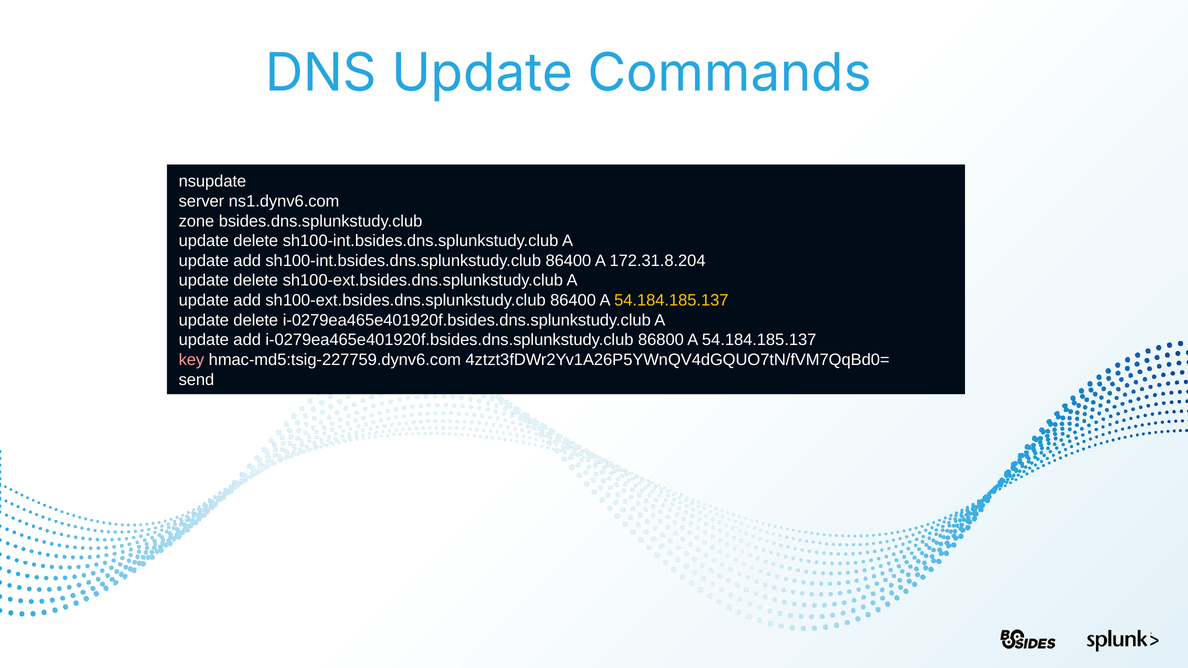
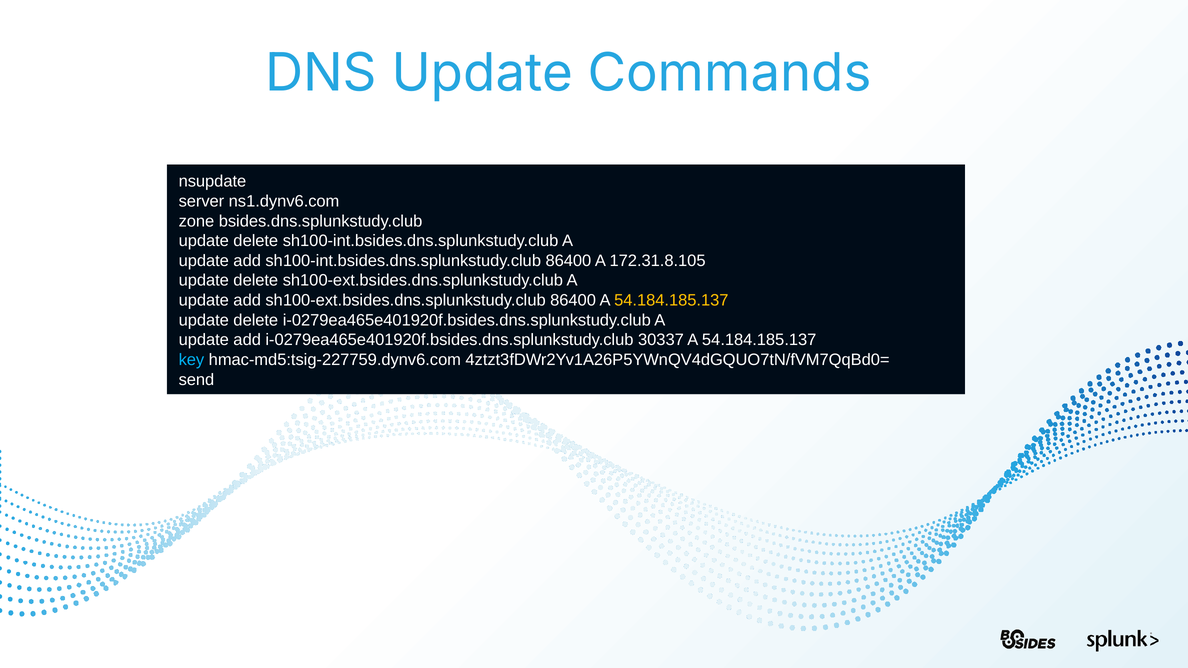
172.31.8.204: 172.31.8.204 -> 172.31.8.105 (658, 261)
86800: 86800 -> 30337 (661, 340)
key colour: pink -> light blue (191, 360)
